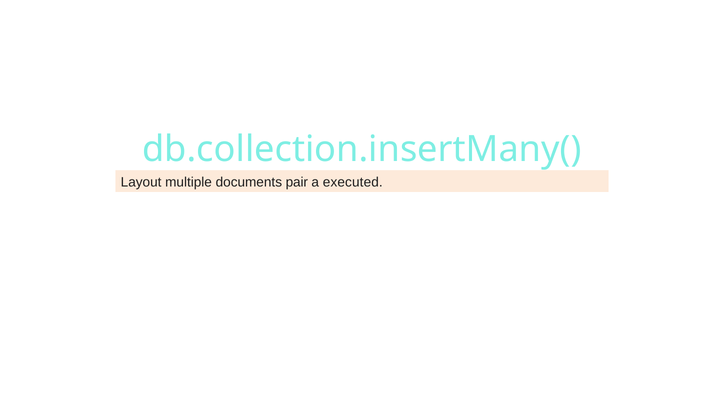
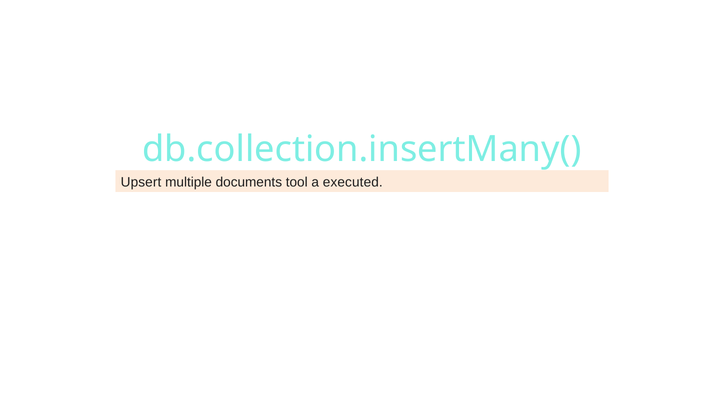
Layout: Layout -> Upsert (141, 182)
pair: pair -> tool (297, 182)
